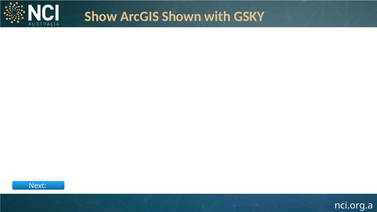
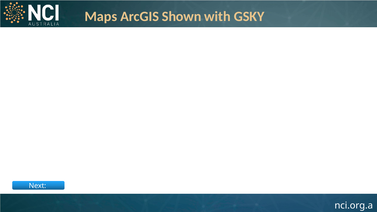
Show: Show -> Maps (101, 17)
